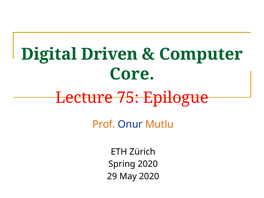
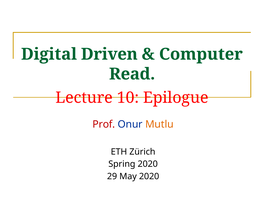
Core: Core -> Read (132, 74)
75: 75 -> 10 (128, 98)
Prof colour: orange -> red (104, 124)
